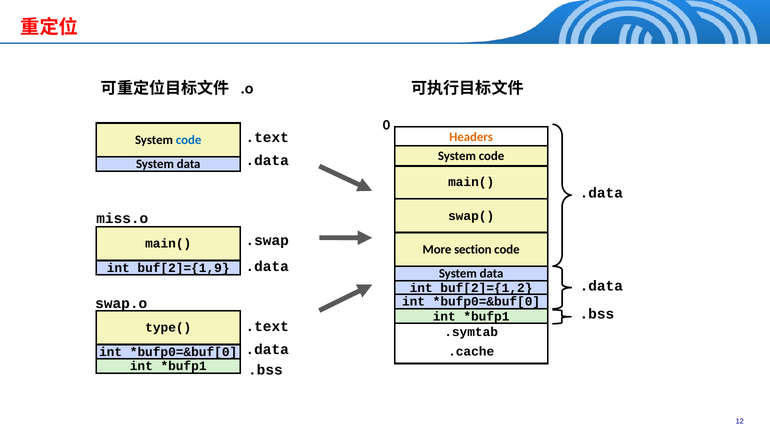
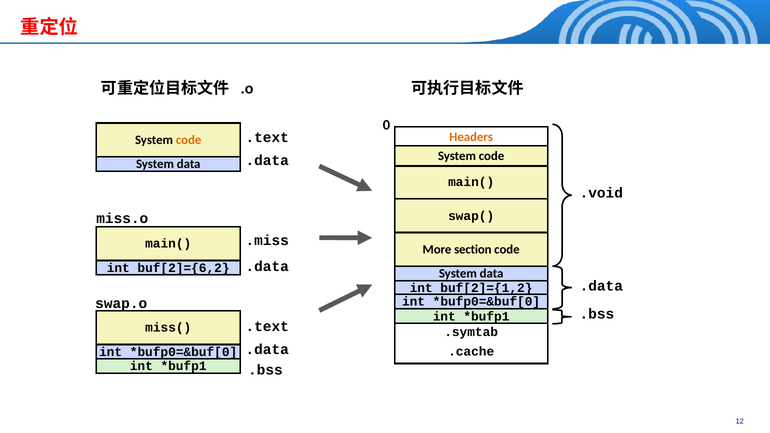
code colour: blue -> orange (189, 140)
.data: .data -> .void (601, 193)
.swap: .swap -> .miss (267, 241)
buf[2]={1,9: buf[2]={1,9 -> buf[2]={6,2 (184, 268)
type(: type( -> miss( (168, 328)
